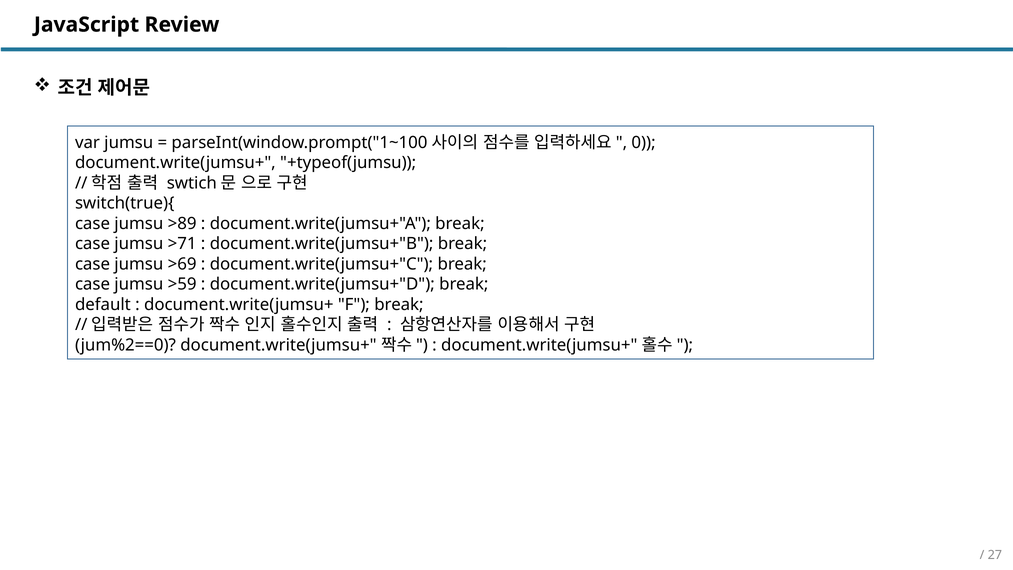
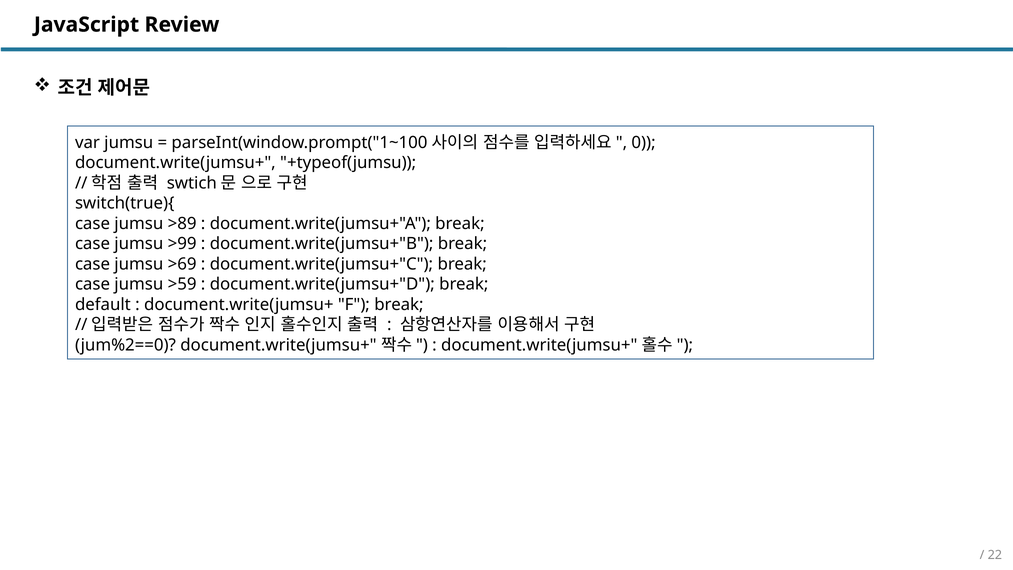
>71: >71 -> >99 (182, 244)
27: 27 -> 22 (995, 555)
